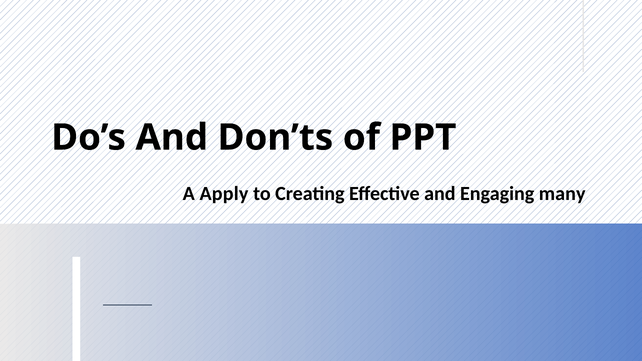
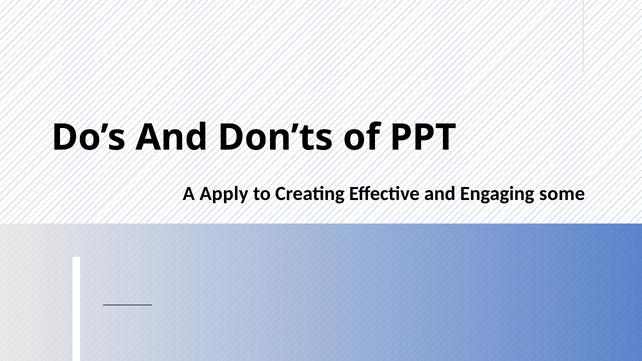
many: many -> some (562, 194)
